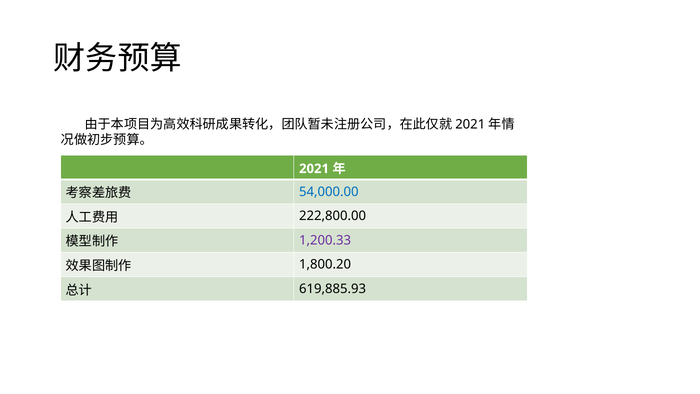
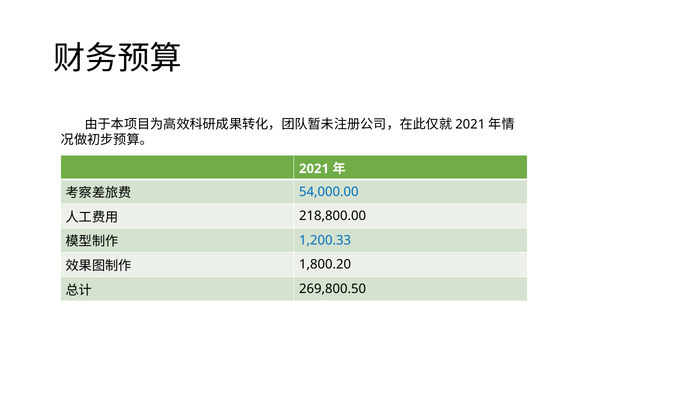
222,800.00: 222,800.00 -> 218,800.00 (333, 216)
1,200.33 colour: purple -> blue (325, 240)
619,885.93: 619,885.93 -> 269,800.50 (333, 289)
